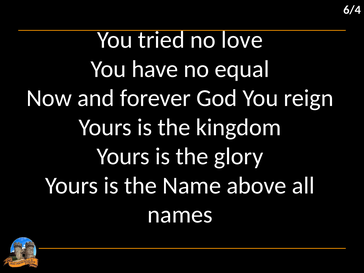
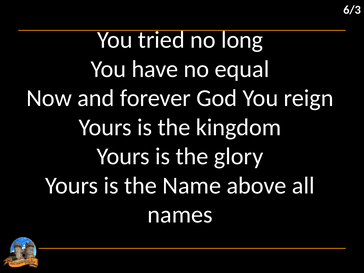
6/4: 6/4 -> 6/3 (352, 10)
love: love -> long (242, 40)
